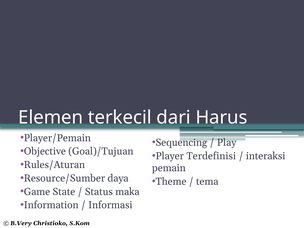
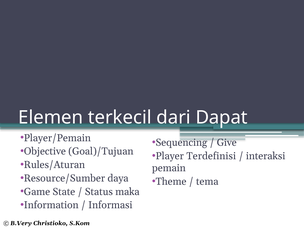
Harus: Harus -> Dapat (222, 117)
Play: Play -> Give (227, 143)
